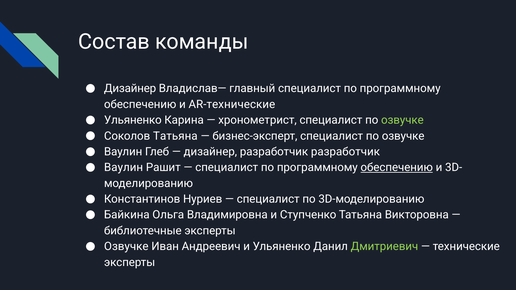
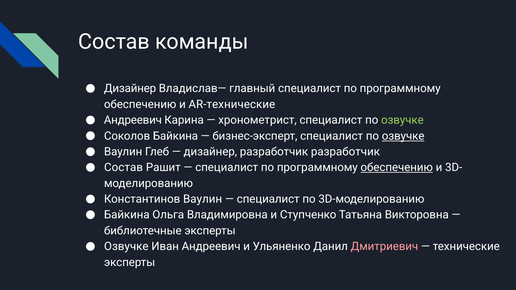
Ульяненко: Ульяненко -> Андреевич (133, 120)
Соколов Татьяна: Татьяна -> Байкина (175, 136)
озвучке underline: none -> present (403, 136)
Ваулин: Ваулин -> Состав (124, 168)
Константинов Нуриев: Нуриев -> Ваулин (203, 199)
Дмитриевич colour: light green -> pink (384, 247)
